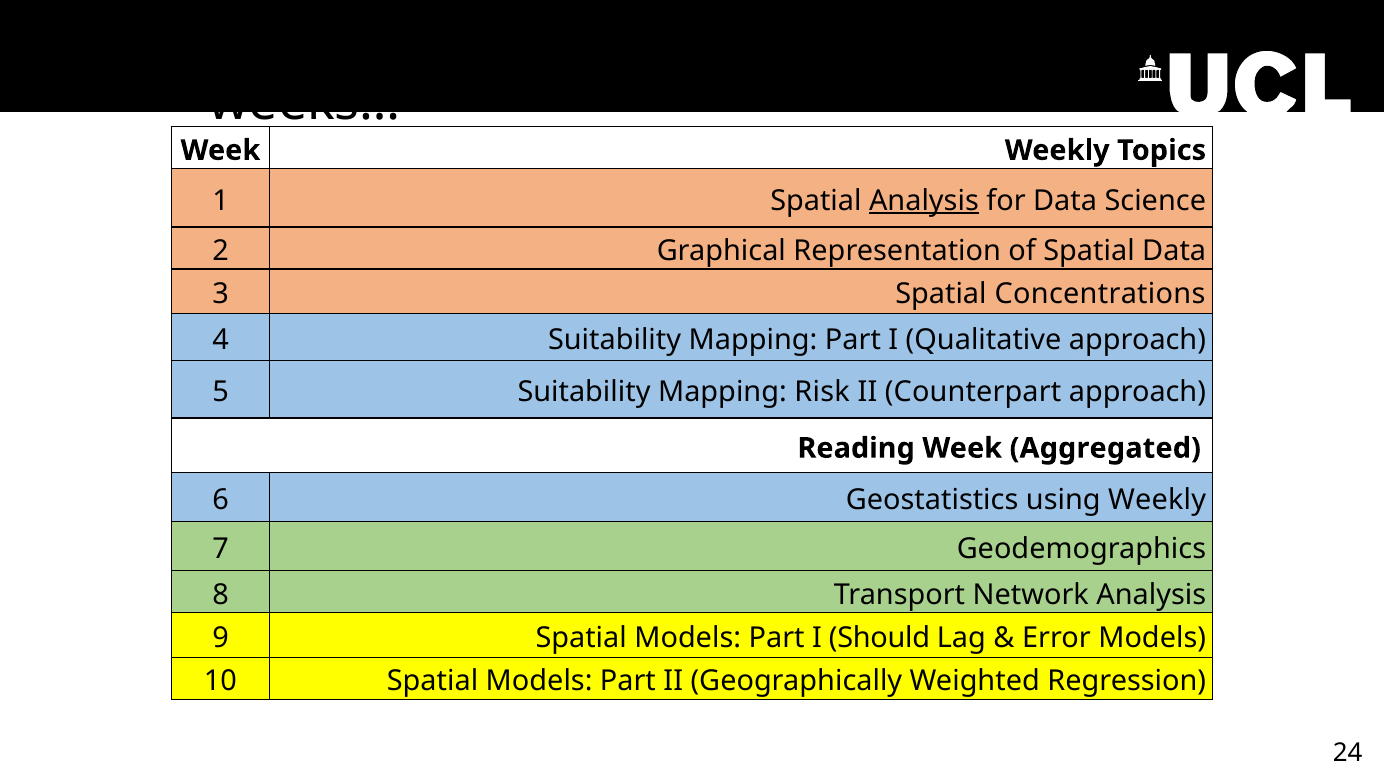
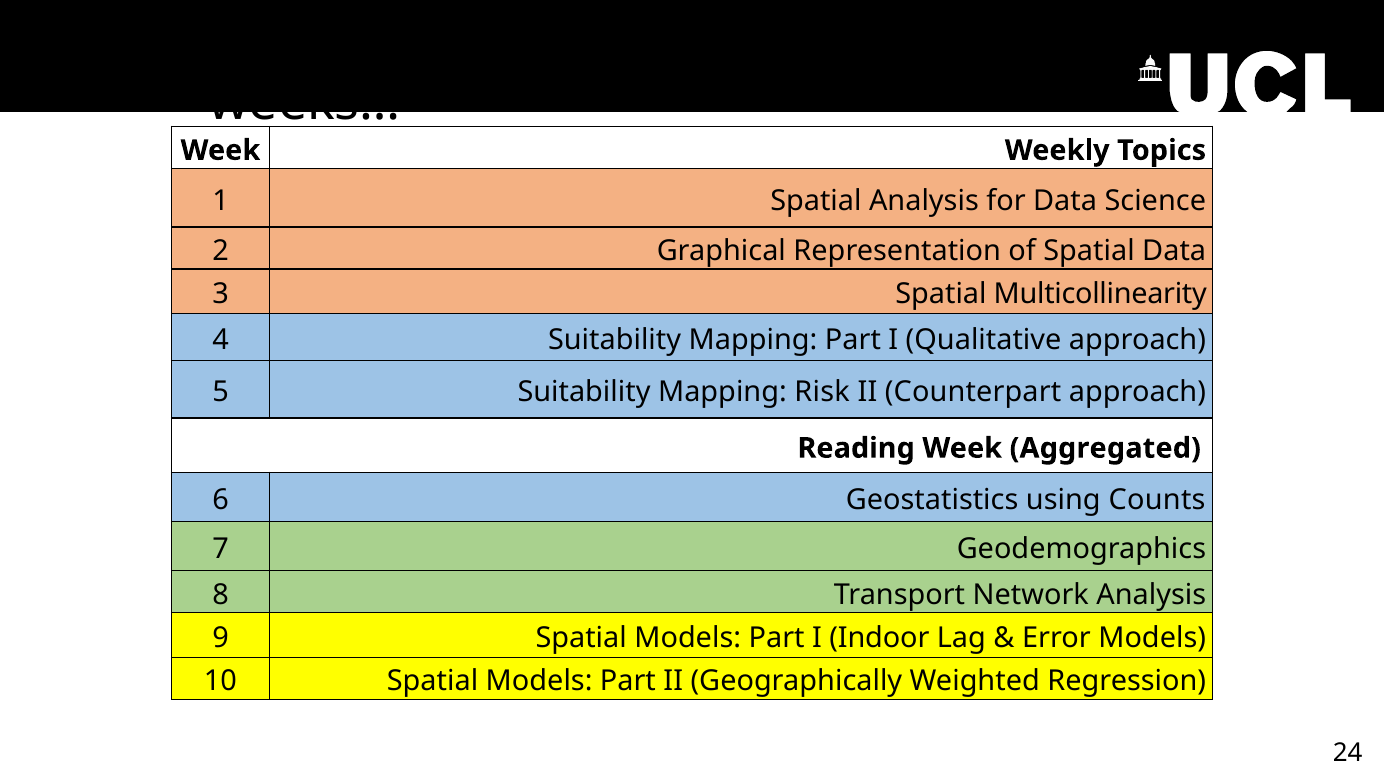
Analysis underline: present -> none (924, 201)
Concentrations: Concentrations -> Multicollinearity (1100, 295)
using Weekly: Weekly -> Counts (1157, 500)
Should: Should -> Indoor (879, 638)
